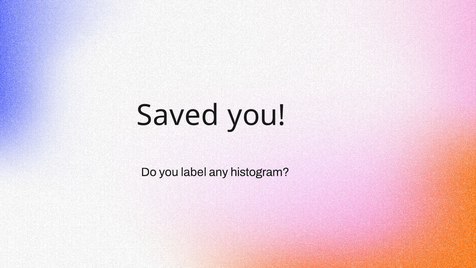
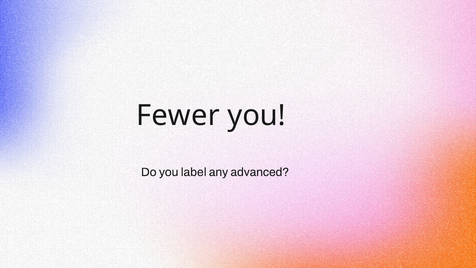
Saved: Saved -> Fewer (178, 115)
histogram: histogram -> advanced (260, 172)
